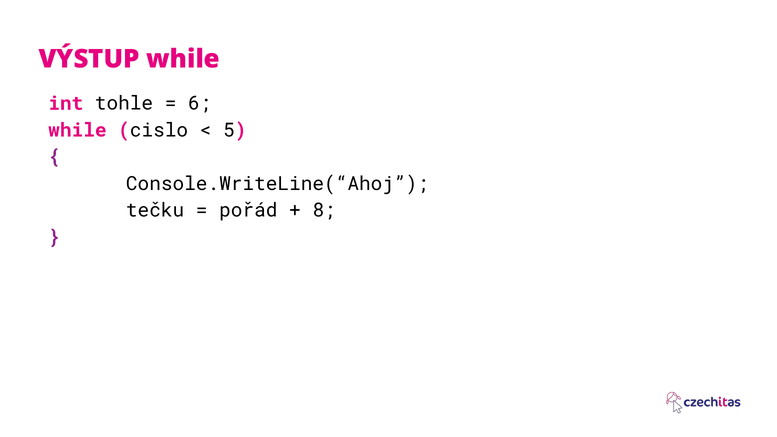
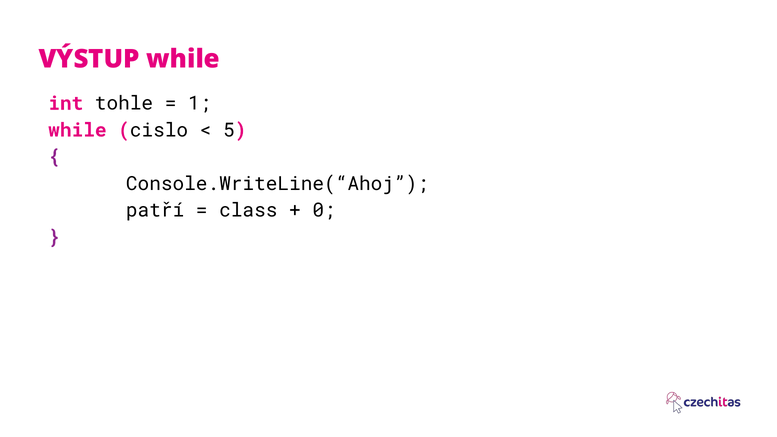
6: 6 -> 1 (200, 103)
tečku: tečku -> patří (155, 211)
pořád: pořád -> class (248, 211)
8: 8 -> 0 (324, 211)
